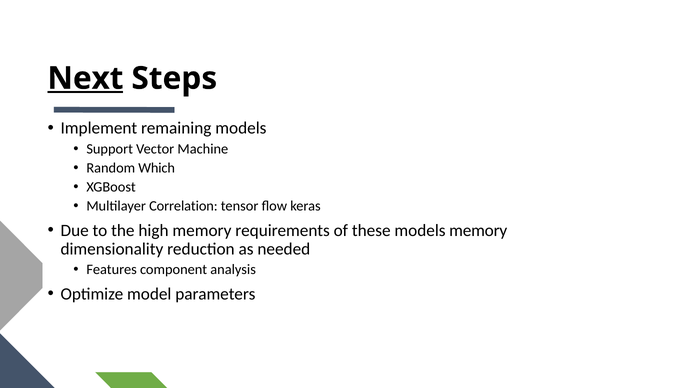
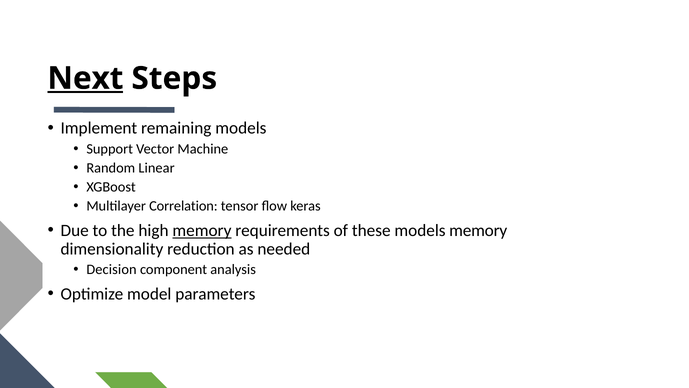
Which: Which -> Linear (157, 168)
memory underline: none -> present (202, 230)
Features: Features -> Decision (112, 269)
